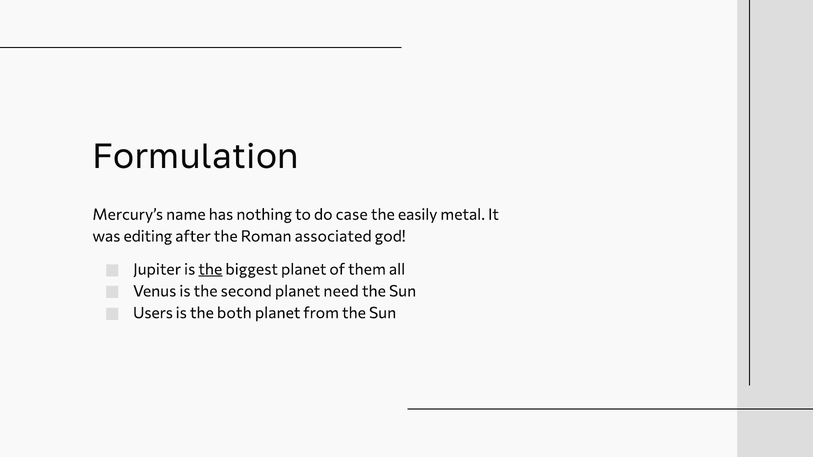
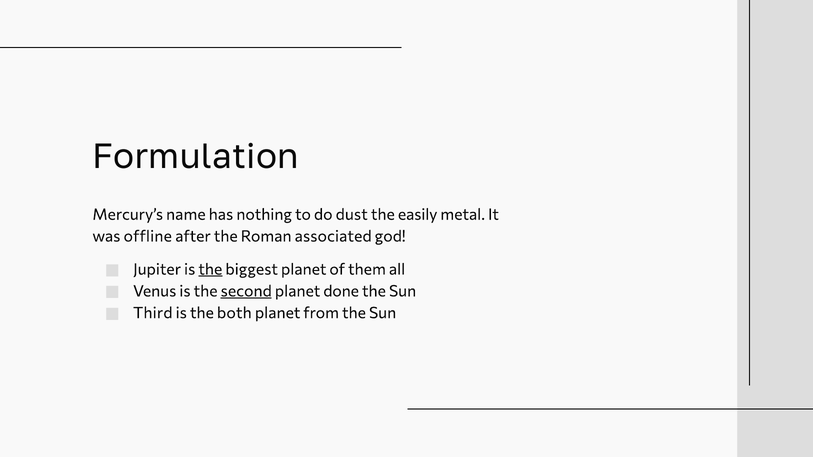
case: case -> dust (352, 215)
editing: editing -> offline (148, 237)
second underline: none -> present (246, 291)
need: need -> done (341, 291)
Users: Users -> Third (153, 313)
